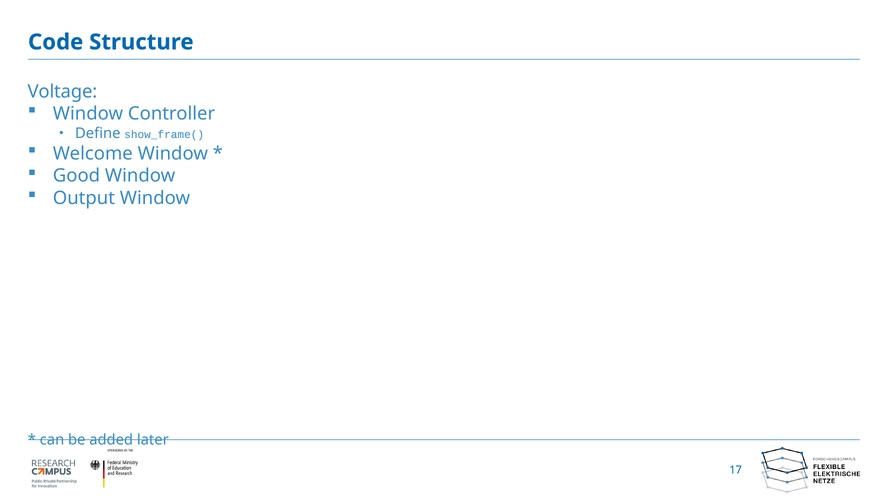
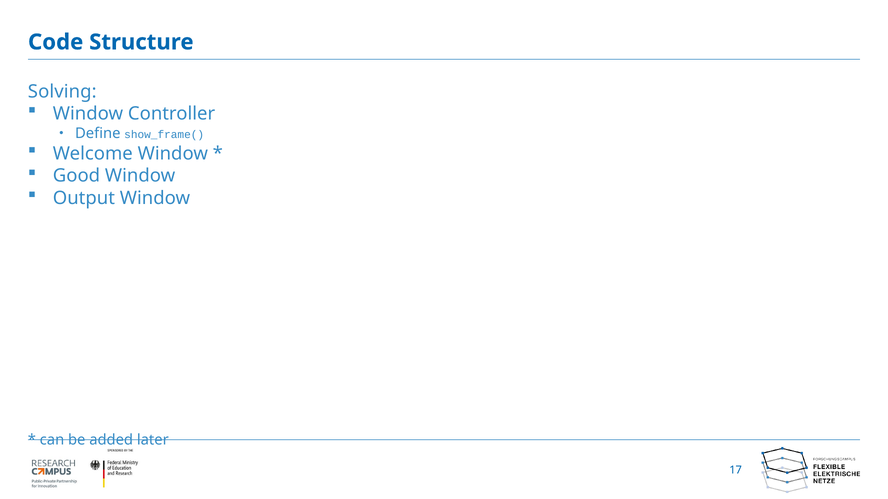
Voltage: Voltage -> Solving (62, 92)
